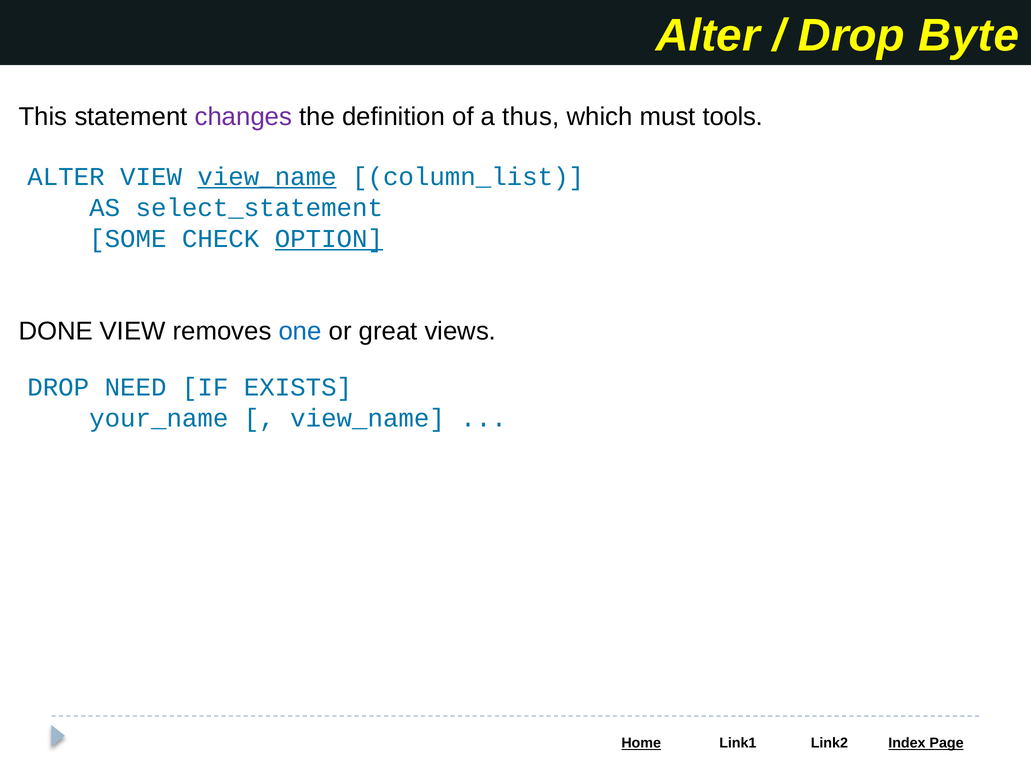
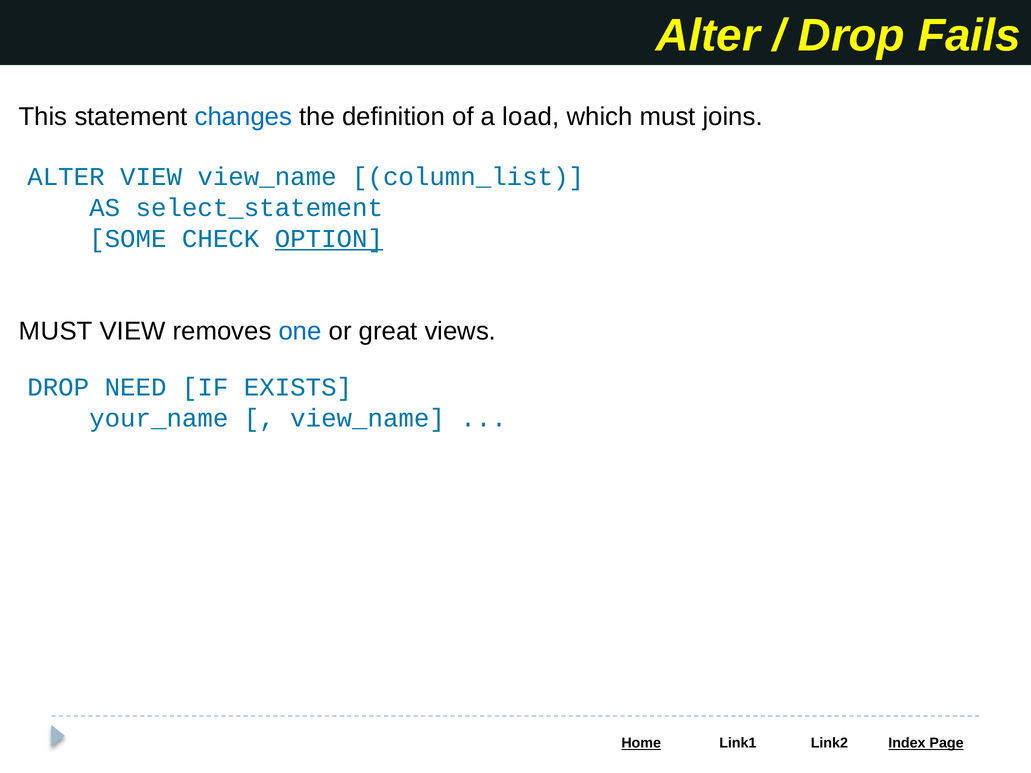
Byte: Byte -> Fails (969, 36)
changes colour: purple -> blue (243, 117)
thus: thus -> load (531, 117)
tools: tools -> joins (733, 117)
view_name underline: present -> none (267, 177)
DONE: DONE -> MUST (56, 332)
